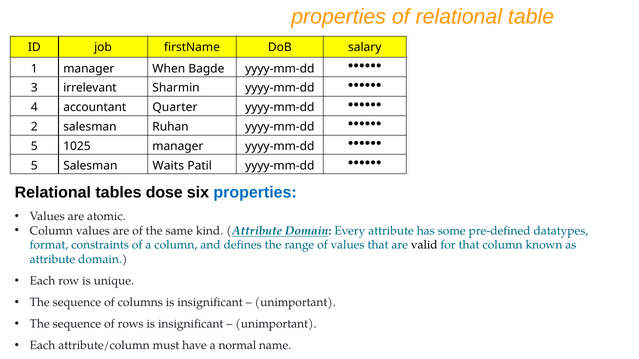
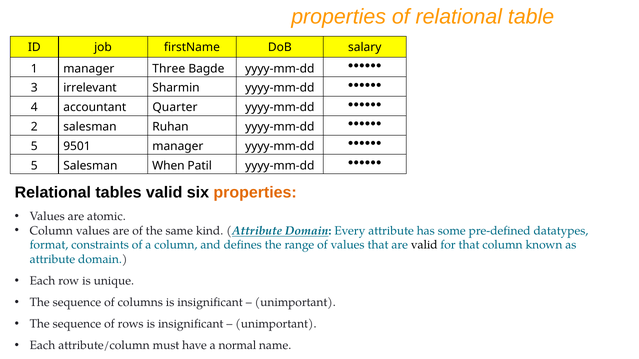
When: When -> Three (169, 69)
1025: 1025 -> 9501 (77, 146)
Waits: Waits -> When (168, 166)
tables dose: dose -> valid (164, 193)
properties colour: blue -> orange (255, 193)
